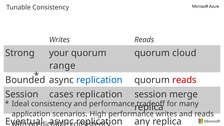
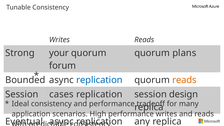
cloud: cloud -> plans (184, 53)
range: range -> forum (63, 66)
reads colour: red -> orange (184, 80)
merge: merge -> design (184, 94)
